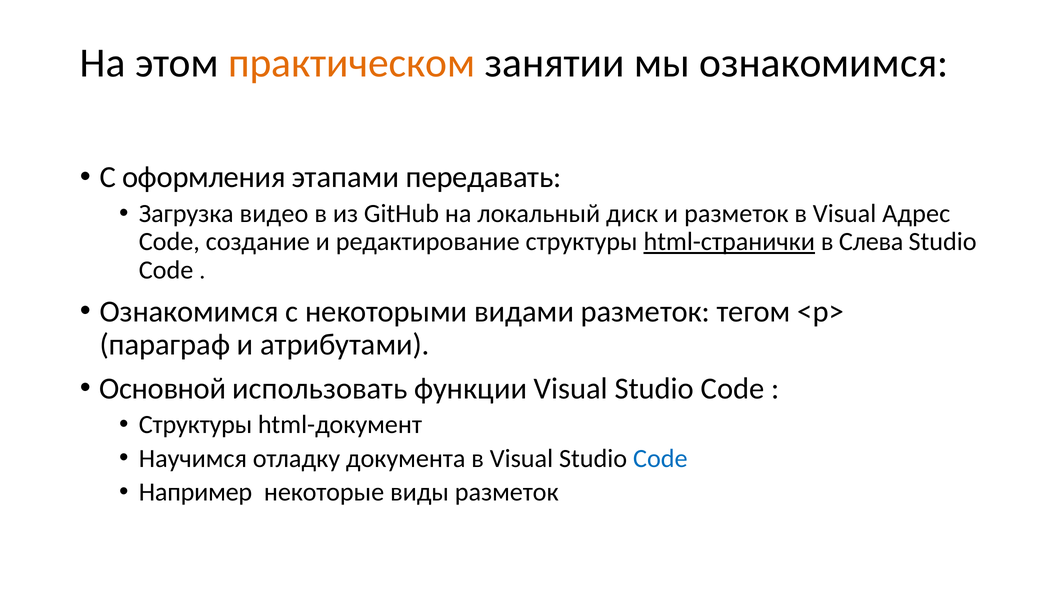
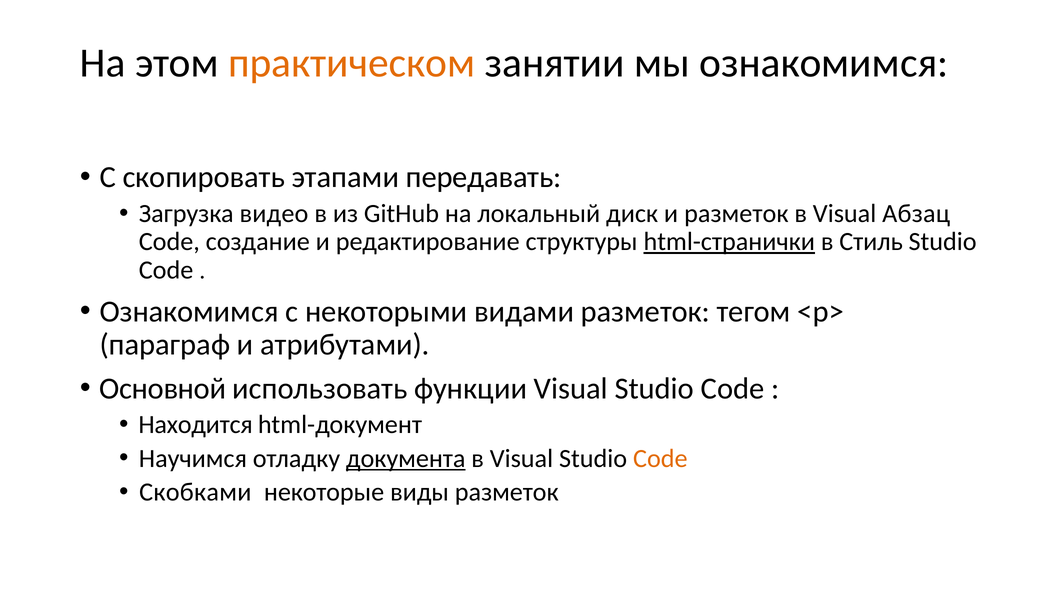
оформления: оформления -> скопировать (204, 177)
Адрес: Адрес -> Абзац (916, 213)
Слева: Слева -> Стиль (871, 242)
Структуры: Структуры -> Находится (196, 424)
документа underline: none -> present (406, 458)
Code colour: blue -> orange (660, 458)
Например: Например -> Скобками (195, 492)
